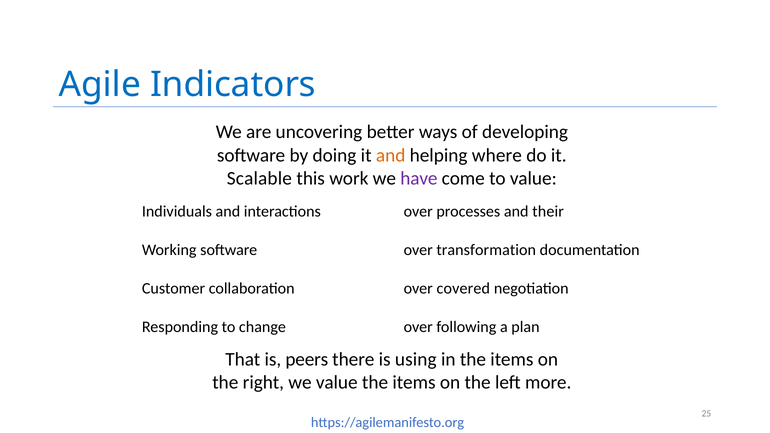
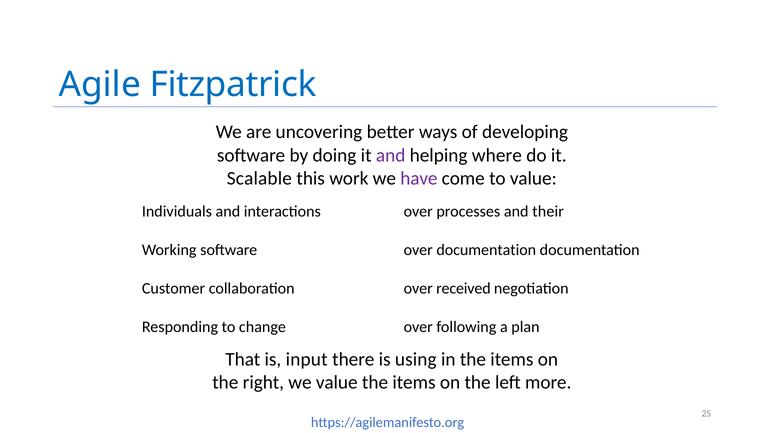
Indicators: Indicators -> Fitzpatrick (233, 85)
and colour: orange -> purple (391, 155)
over transformation: transformation -> documentation (486, 250)
covered: covered -> received (463, 288)
peers: peers -> input (307, 359)
